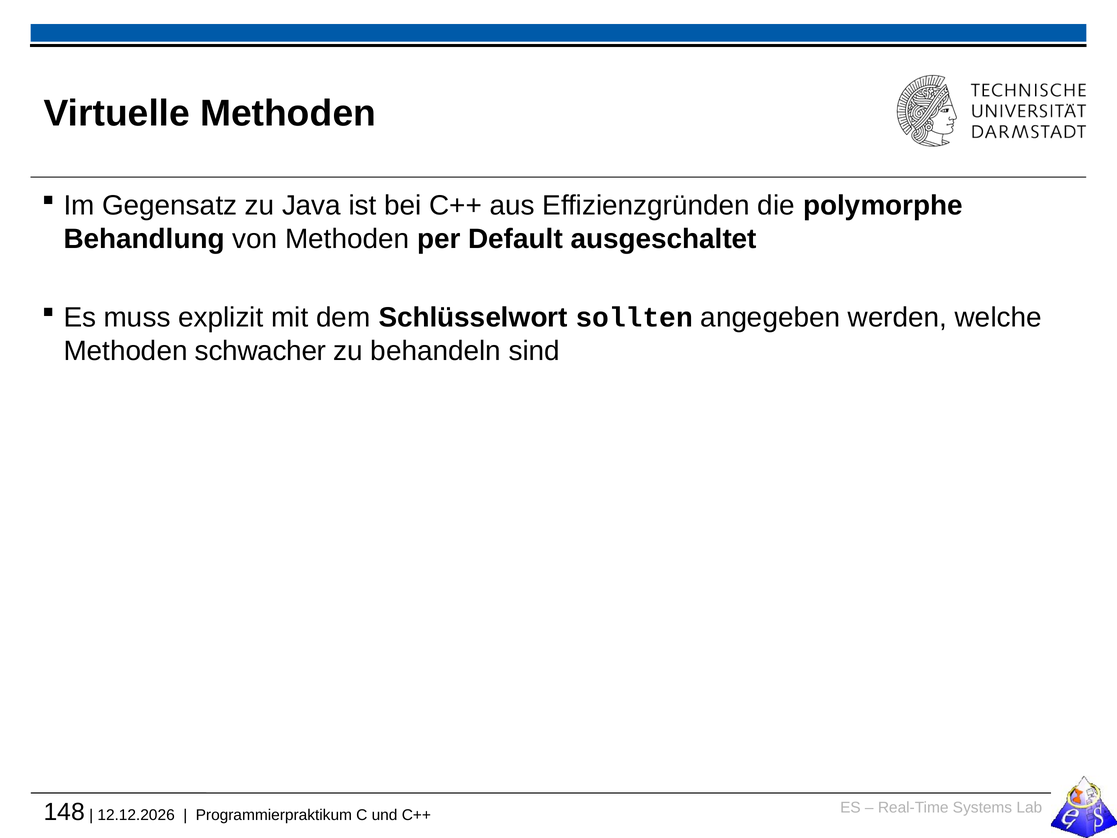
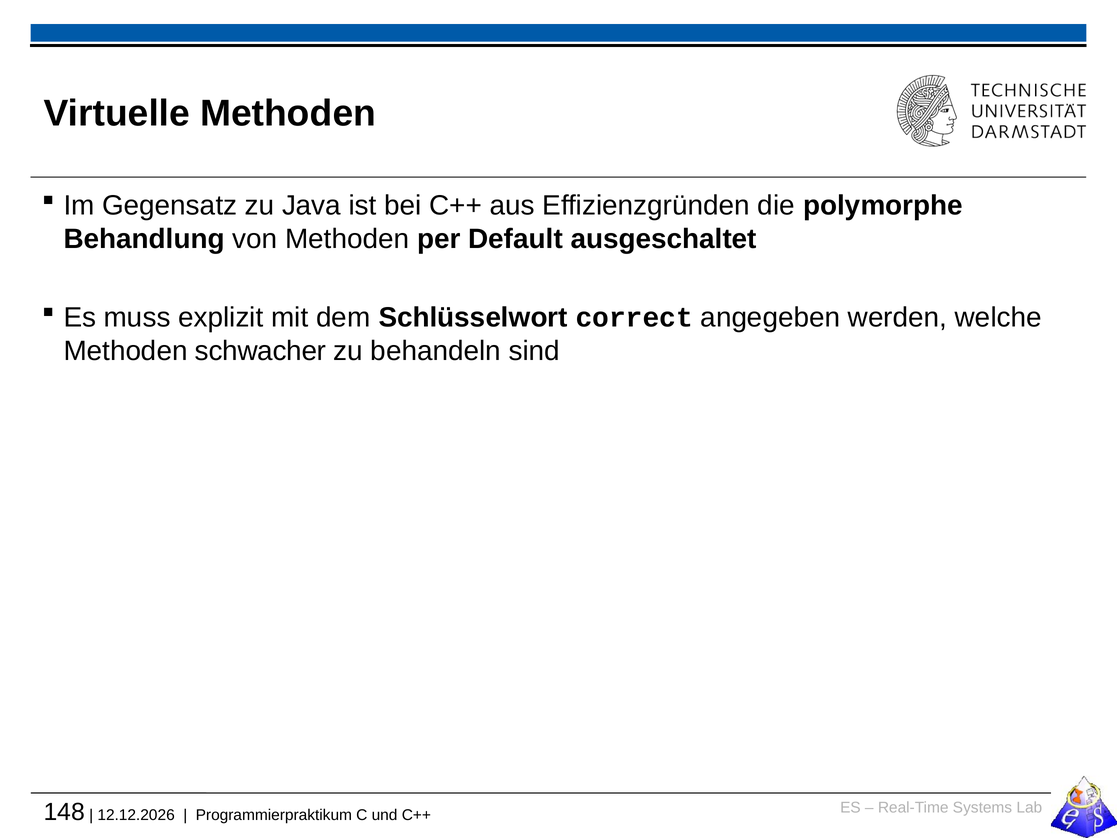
sollten: sollten -> correct (634, 317)
